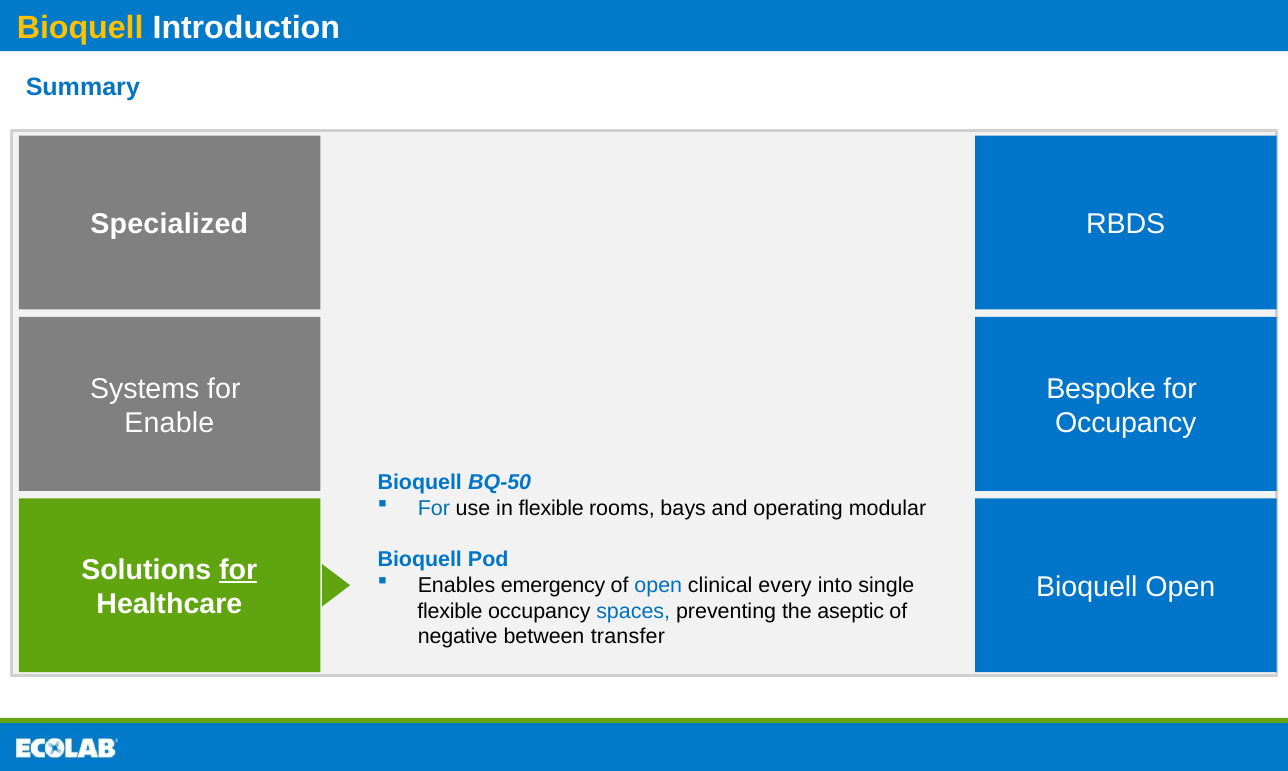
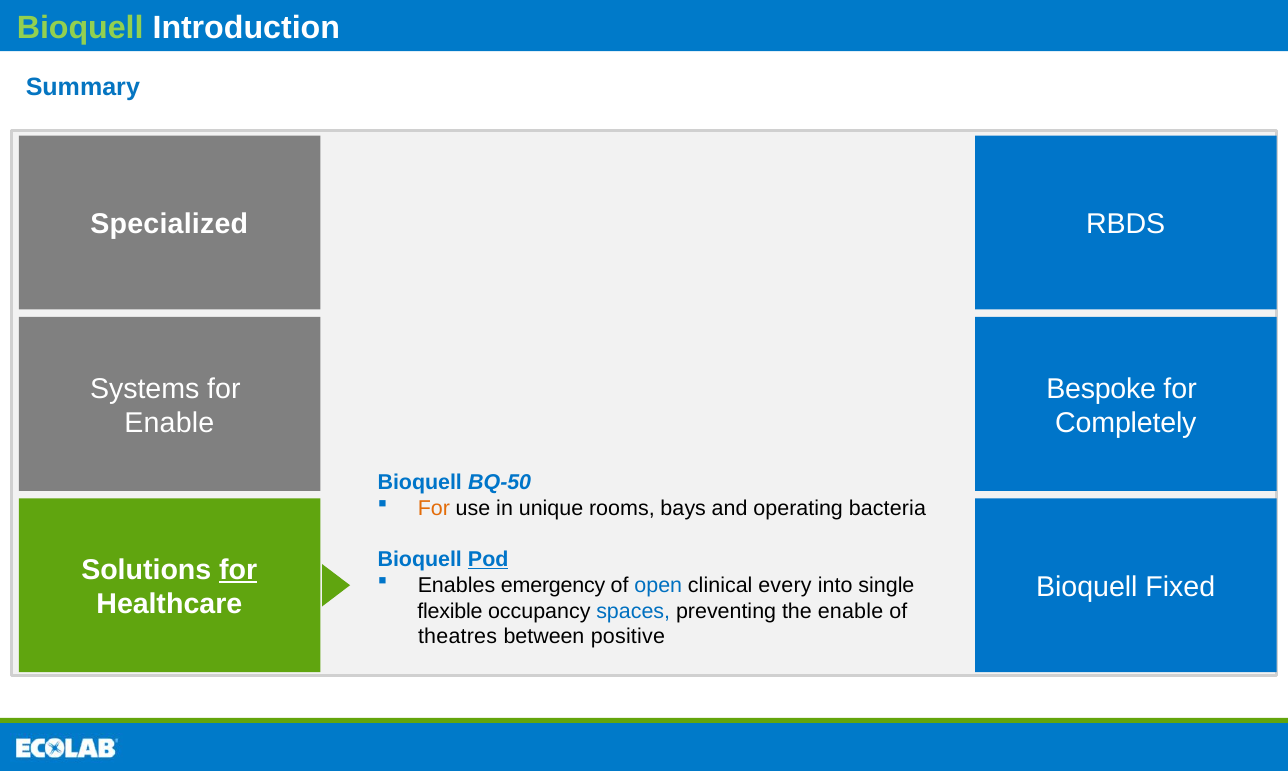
Bioquell colour: yellow -> light green (80, 28)
Occupancy: Occupancy -> Completely (1126, 423)
For colour: blue -> orange (434, 508)
in flexible: flexible -> unique (551, 508)
modular: modular -> bacteria (887, 508)
Pod underline: none -> present (488, 560)
Bioquell Open: Open -> Fixed (1180, 588)
the aseptic: aseptic -> enable (850, 611)
negative: negative -> theatres (458, 637)
transfer: transfer -> positive (628, 637)
